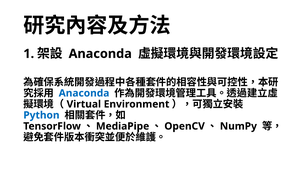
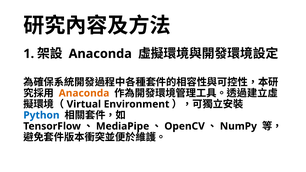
Anaconda colour: blue -> orange (84, 93)
